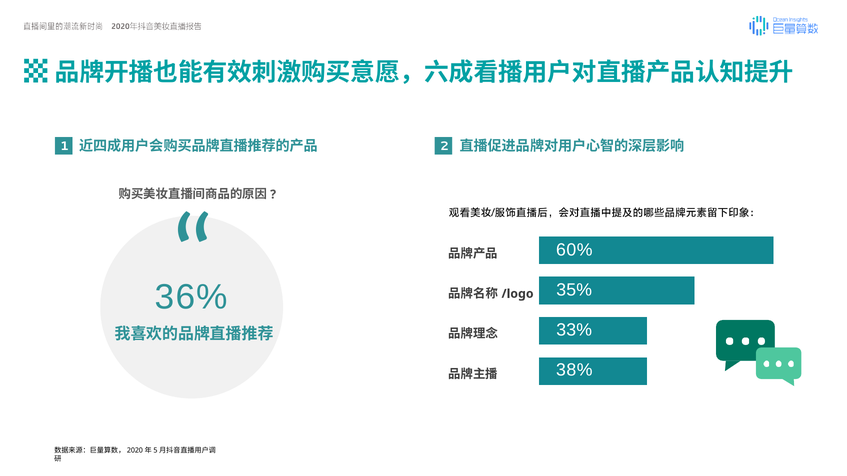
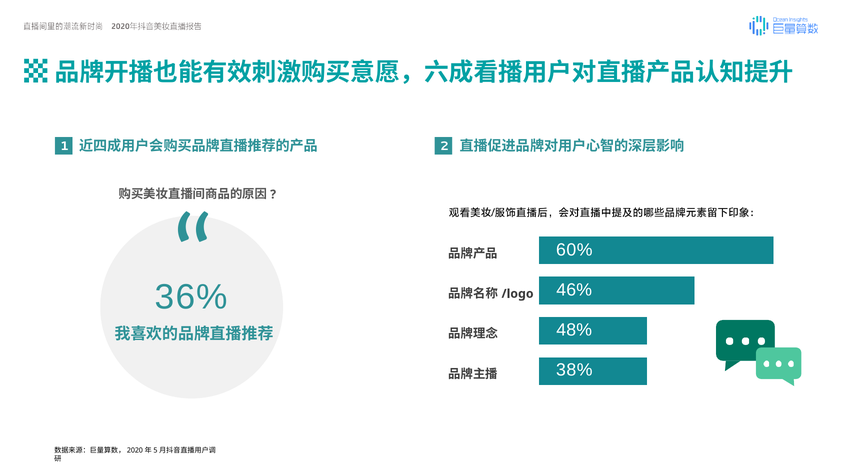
35%: 35% -> 46% (574, 290)
33%: 33% -> 48% (574, 330)
